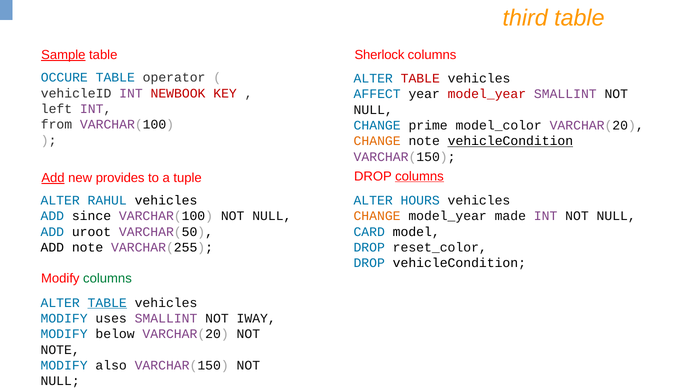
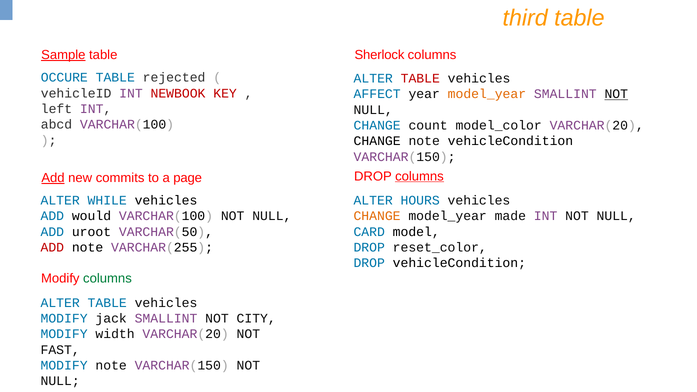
operator: operator -> rejected (174, 78)
model_year colour: red -> orange (487, 94)
NOT underline: none -> present (616, 94)
from: from -> abcd (56, 125)
prime: prime -> count (428, 125)
CHANGE colour: orange -> black (377, 141)
vehicleCondition underline: present -> none (510, 141)
provides: provides -> commits (120, 178)
tuple: tuple -> page (188, 178)
RAHUL: RAHUL -> WHILE (107, 200)
since: since -> would (92, 216)
ADD colour: black -> red (52, 248)
TABLE underline: present -> none (107, 303)
uses: uses -> jack (111, 318)
IWAY: IWAY -> CITY (256, 318)
below: below -> width (115, 334)
NOTE: NOTE -> FAST (60, 350)
MODIFY also: also -> note (111, 365)
